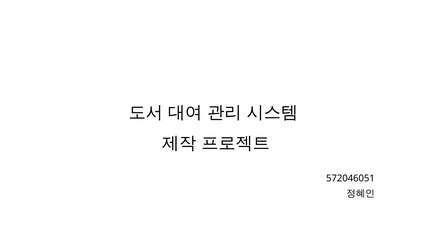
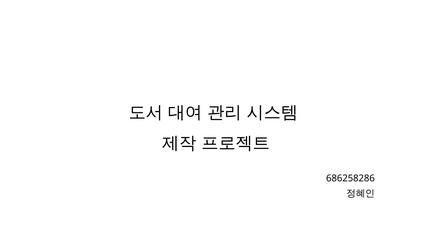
572046051: 572046051 -> 686258286 (350, 179)
